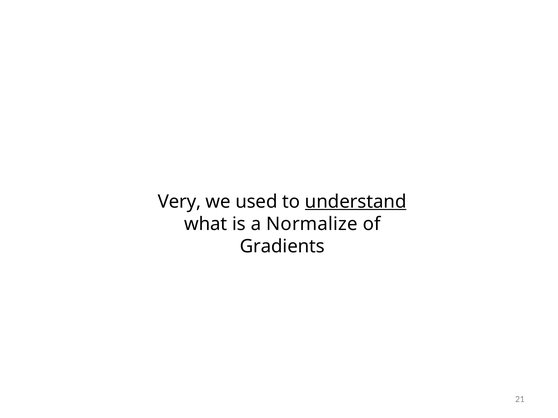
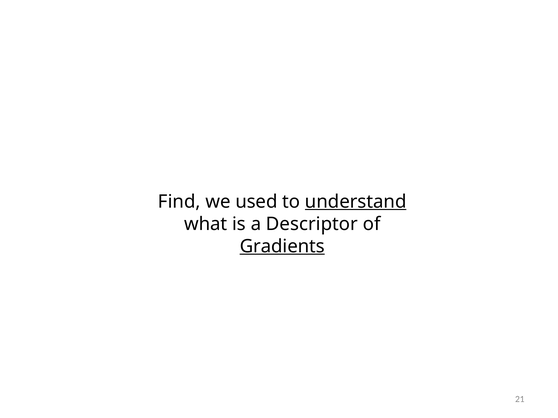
Very: Very -> Find (179, 202)
Normalize: Normalize -> Descriptor (312, 224)
Gradients underline: none -> present (282, 246)
